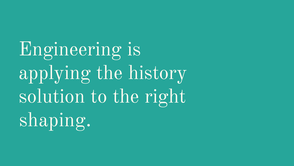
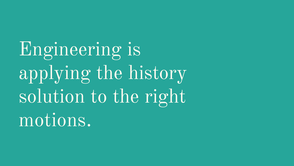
shaping: shaping -> motions (55, 119)
